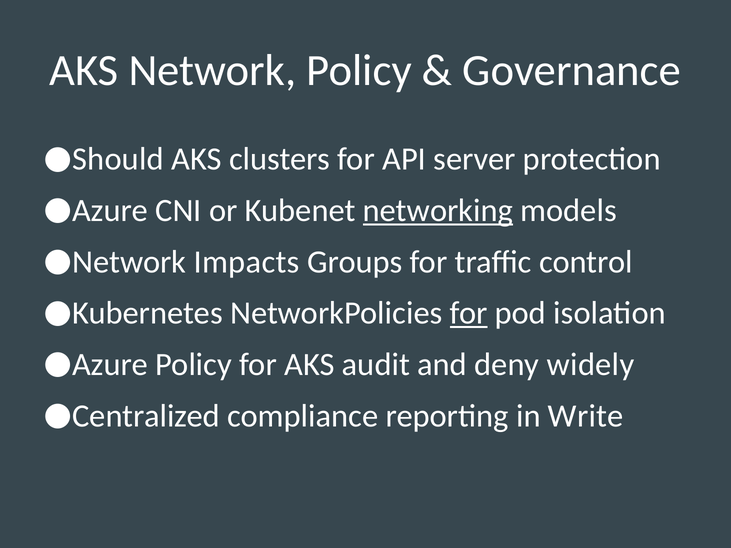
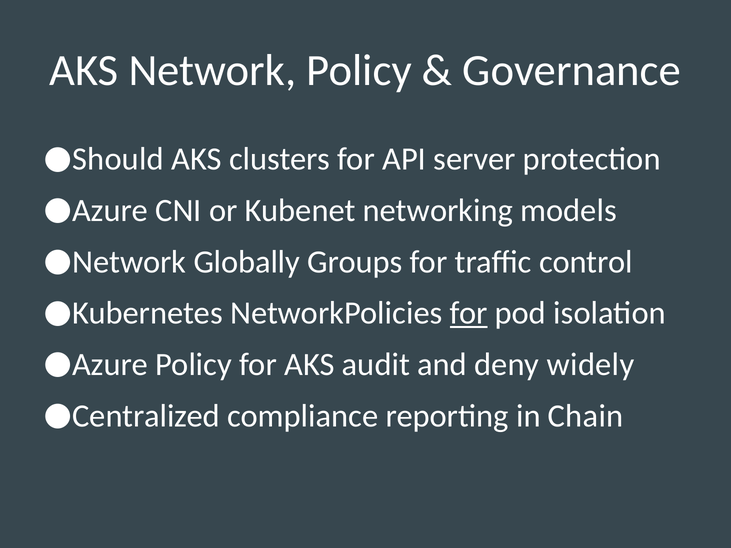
networking underline: present -> none (438, 211)
Impacts: Impacts -> Globally (247, 262)
Write: Write -> Chain (586, 416)
